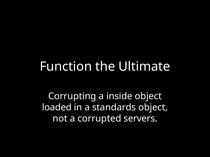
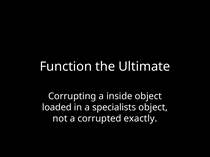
standards: standards -> specialists (114, 108)
servers: servers -> exactly (140, 119)
